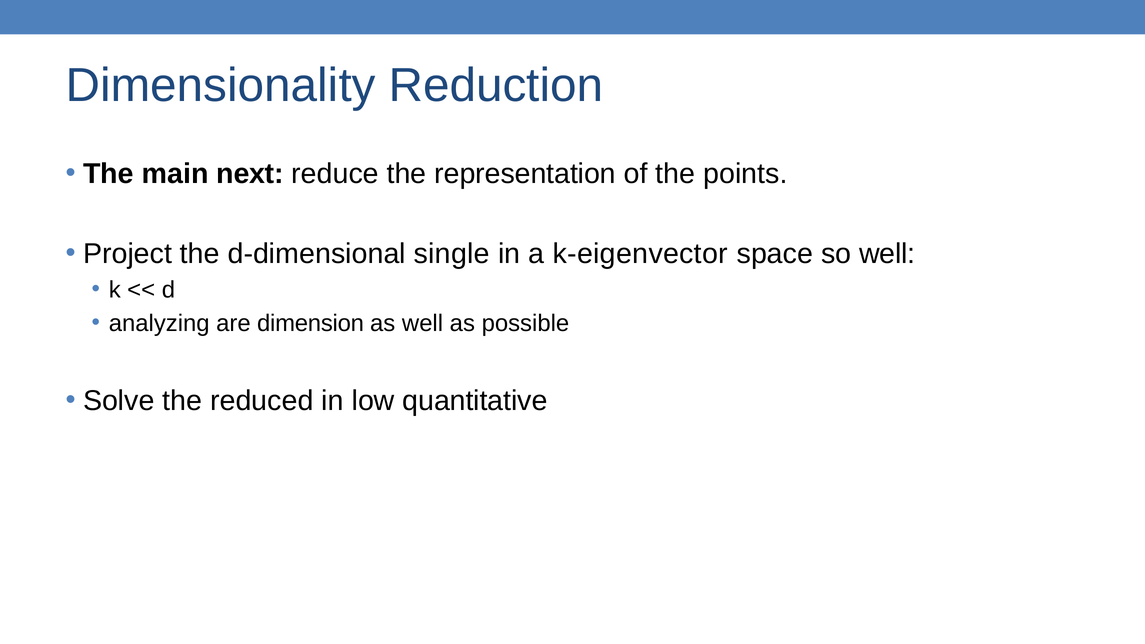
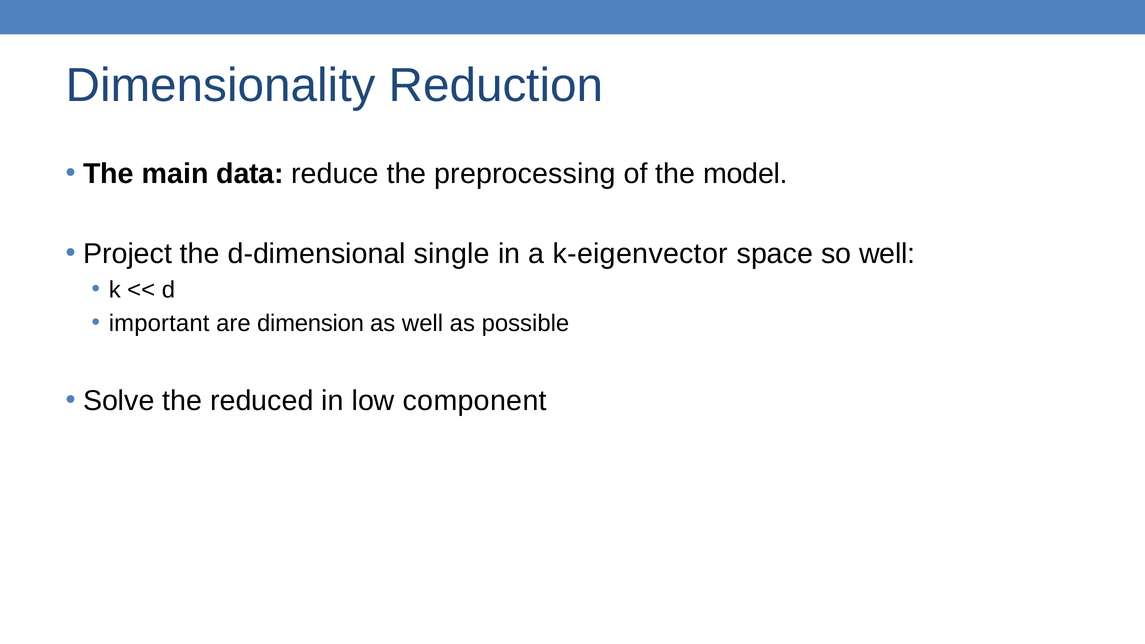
next: next -> data (250, 174)
representation: representation -> preprocessing (525, 174)
points: points -> model (745, 174)
analyzing: analyzing -> important (159, 323)
quantitative: quantitative -> component (475, 401)
